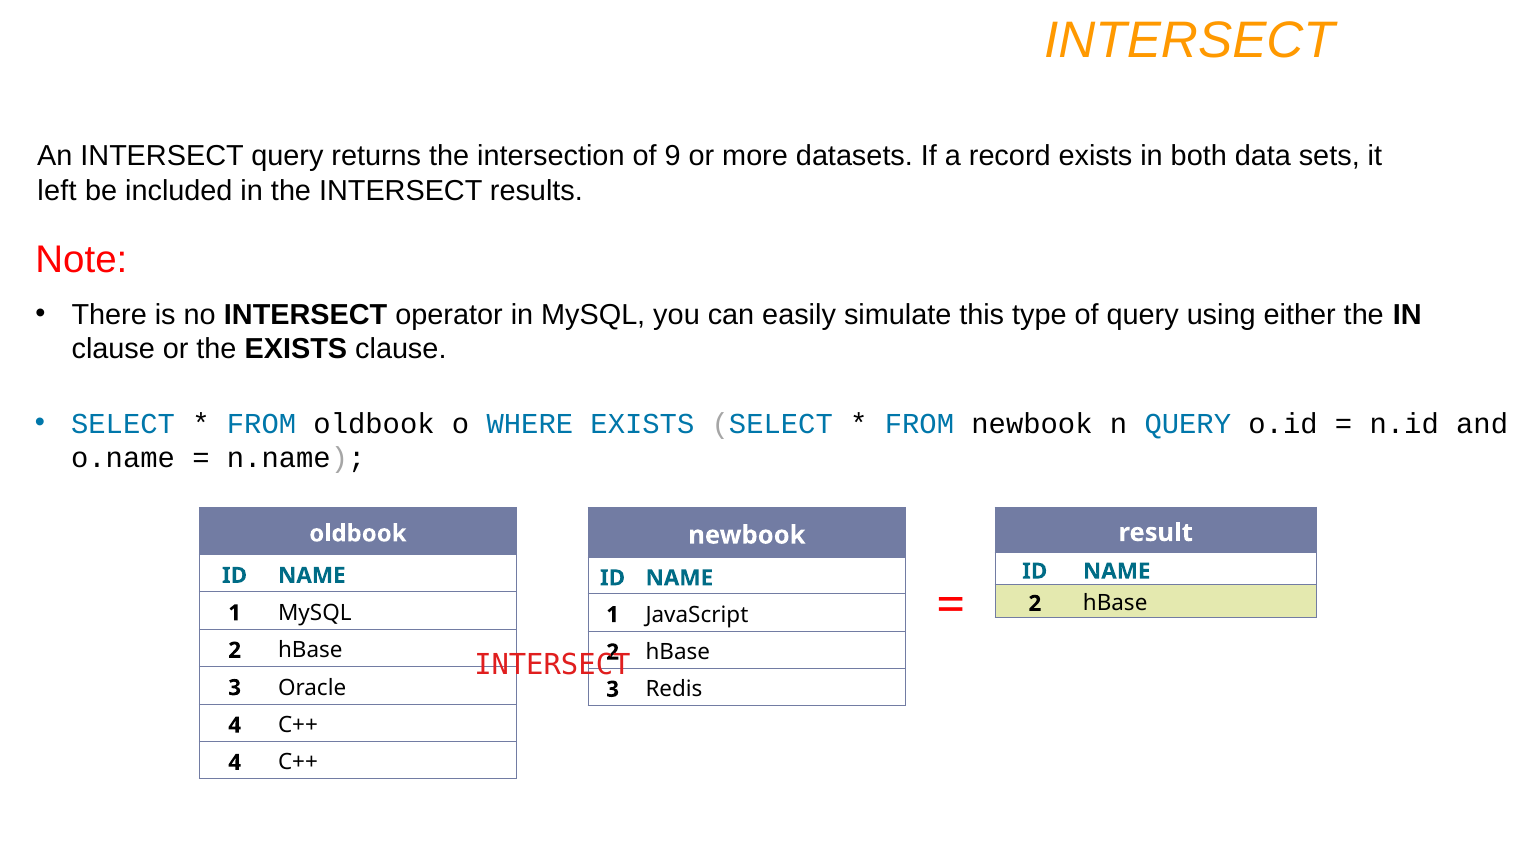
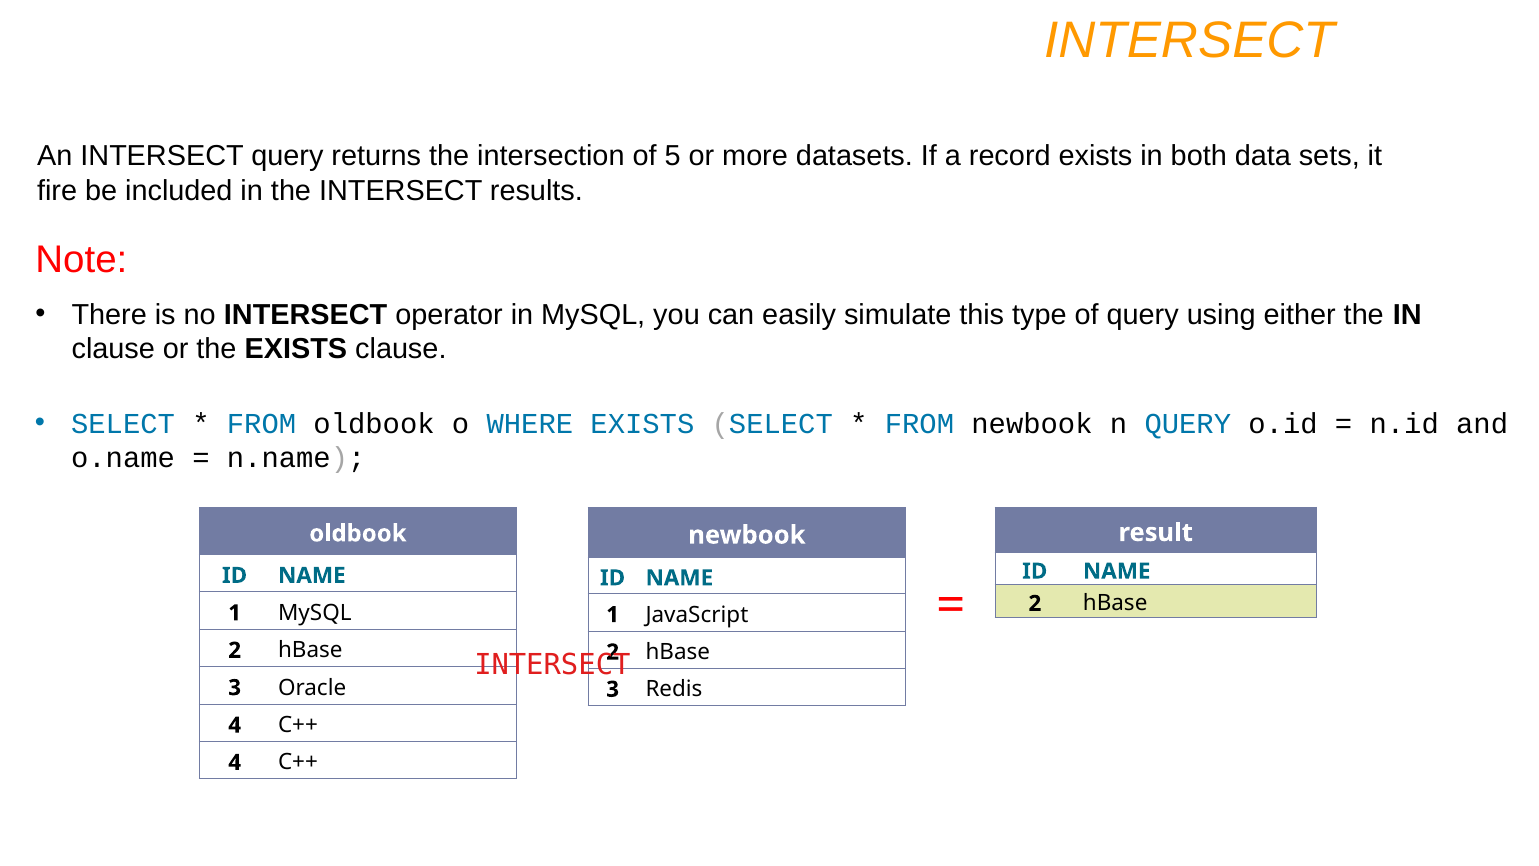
9: 9 -> 5 (673, 156)
left: left -> fire (57, 191)
